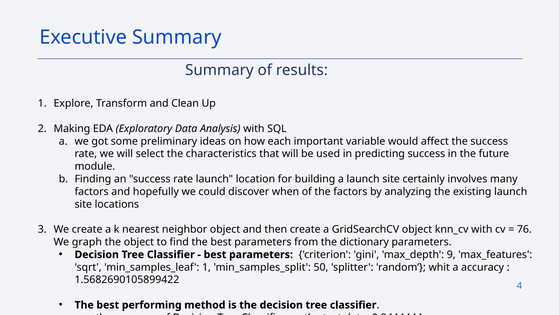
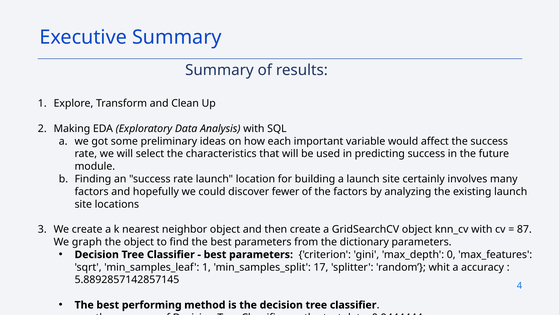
when: when -> fewer (286, 192)
76: 76 -> 87 (524, 229)
9: 9 -> 0 (451, 255)
50: 50 -> 17 (321, 267)
1.5682690105899422: 1.5682690105899422 -> 5.8892857142857145 (127, 280)
